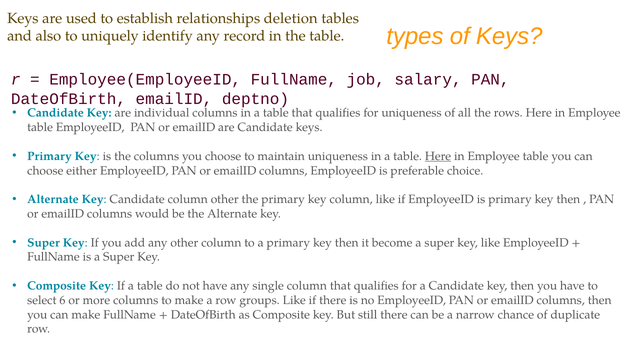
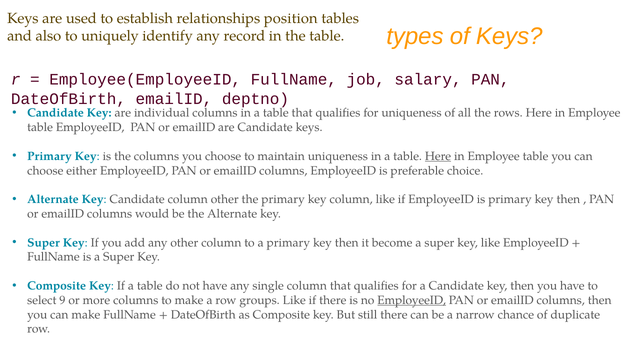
deletion: deletion -> position (291, 18)
6: 6 -> 9 (62, 300)
EmployeeID underline: none -> present (412, 300)
